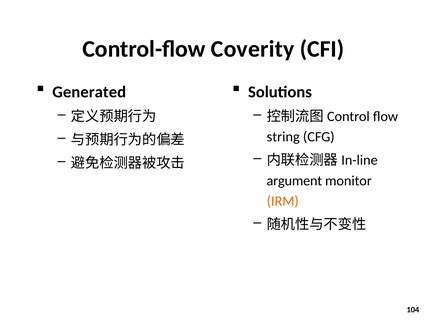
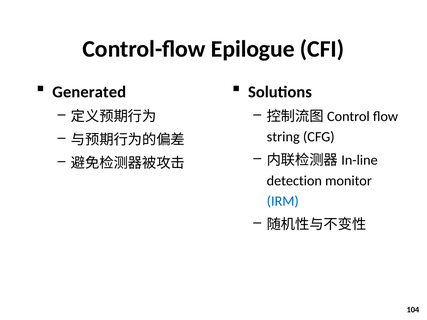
Coverity: Coverity -> Epilogue (253, 49)
argument: argument -> detection (294, 181)
IRM colour: orange -> blue (283, 201)
